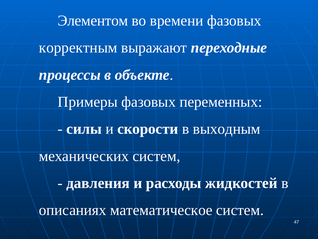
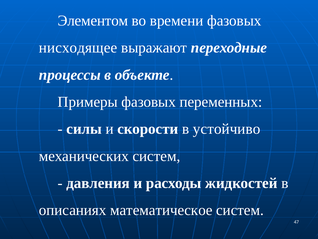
корректным: корректным -> нисходящее (78, 48)
выходным: выходным -> устойчиво (227, 129)
